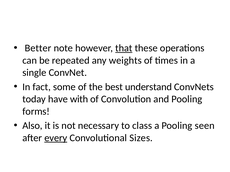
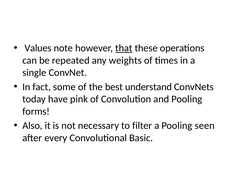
Better: Better -> Values (38, 48)
with: with -> pink (79, 99)
class: class -> filter (142, 126)
every underline: present -> none (56, 138)
Sizes: Sizes -> Basic (141, 138)
